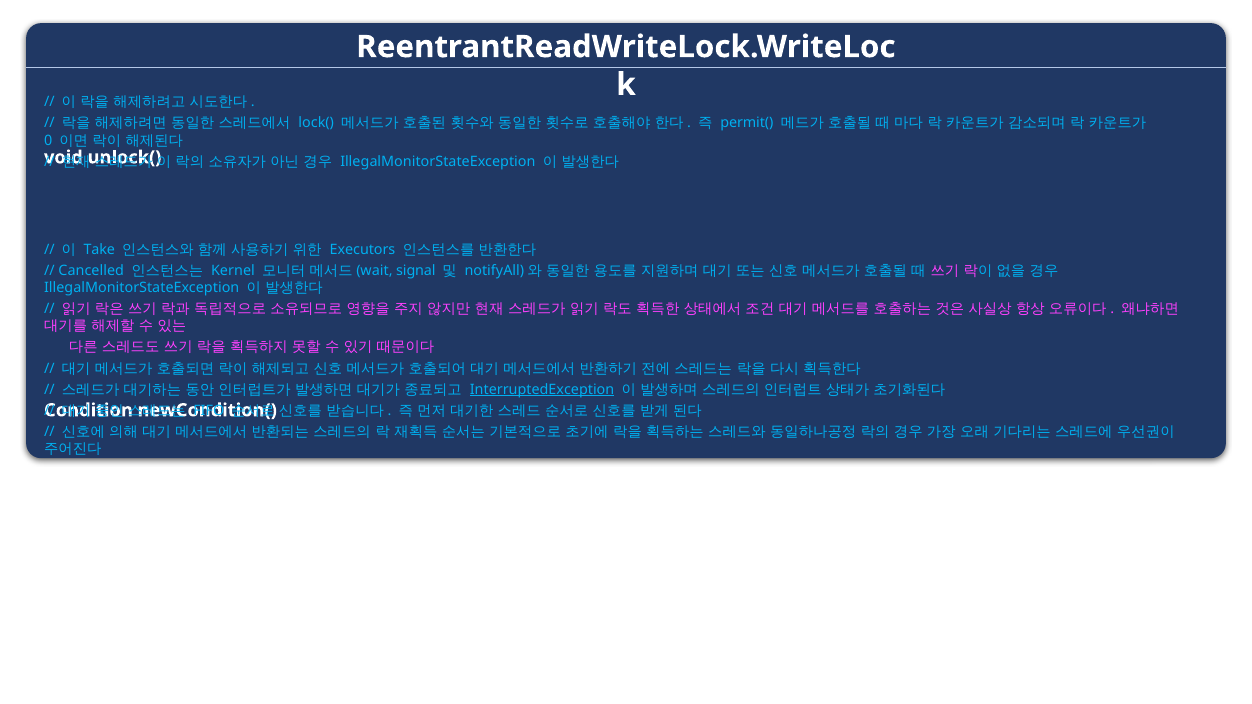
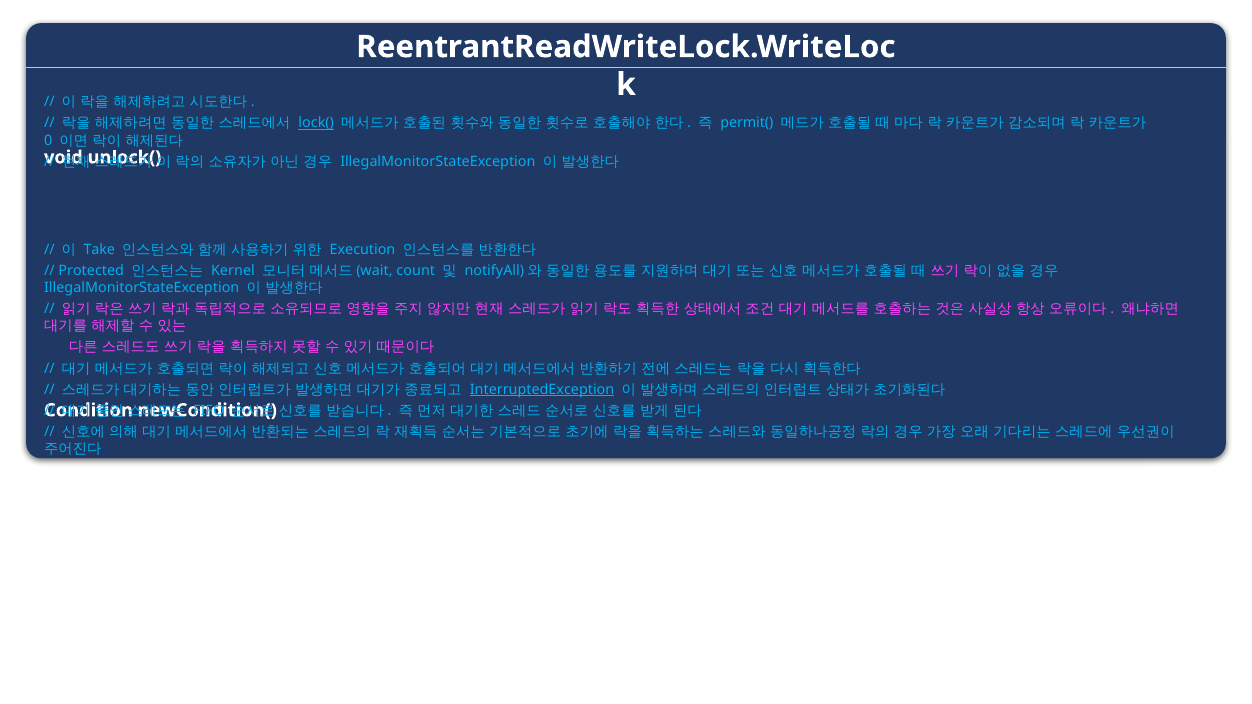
lock( underline: none -> present (316, 123)
Executors: Executors -> Execution (363, 249)
Cancelled: Cancelled -> Protected (91, 271)
signal: signal -> count (416, 271)
